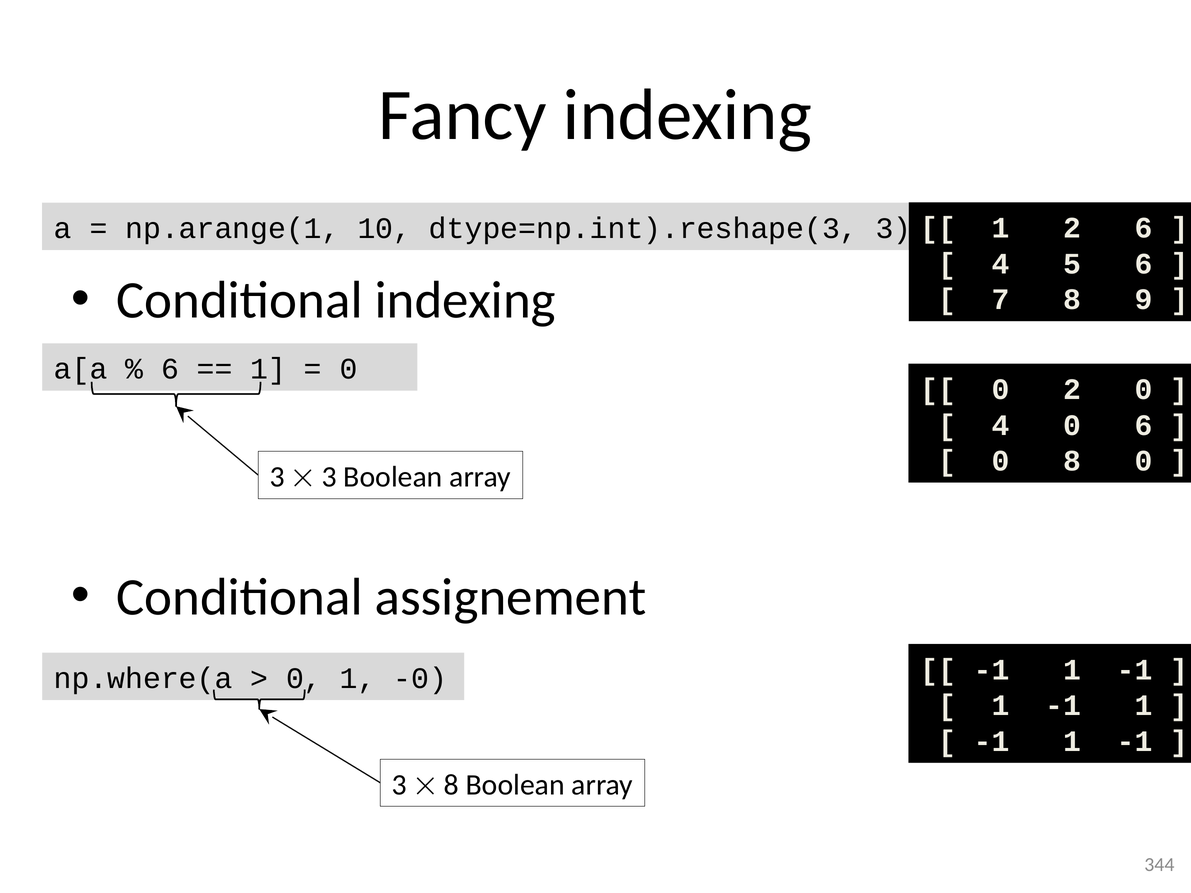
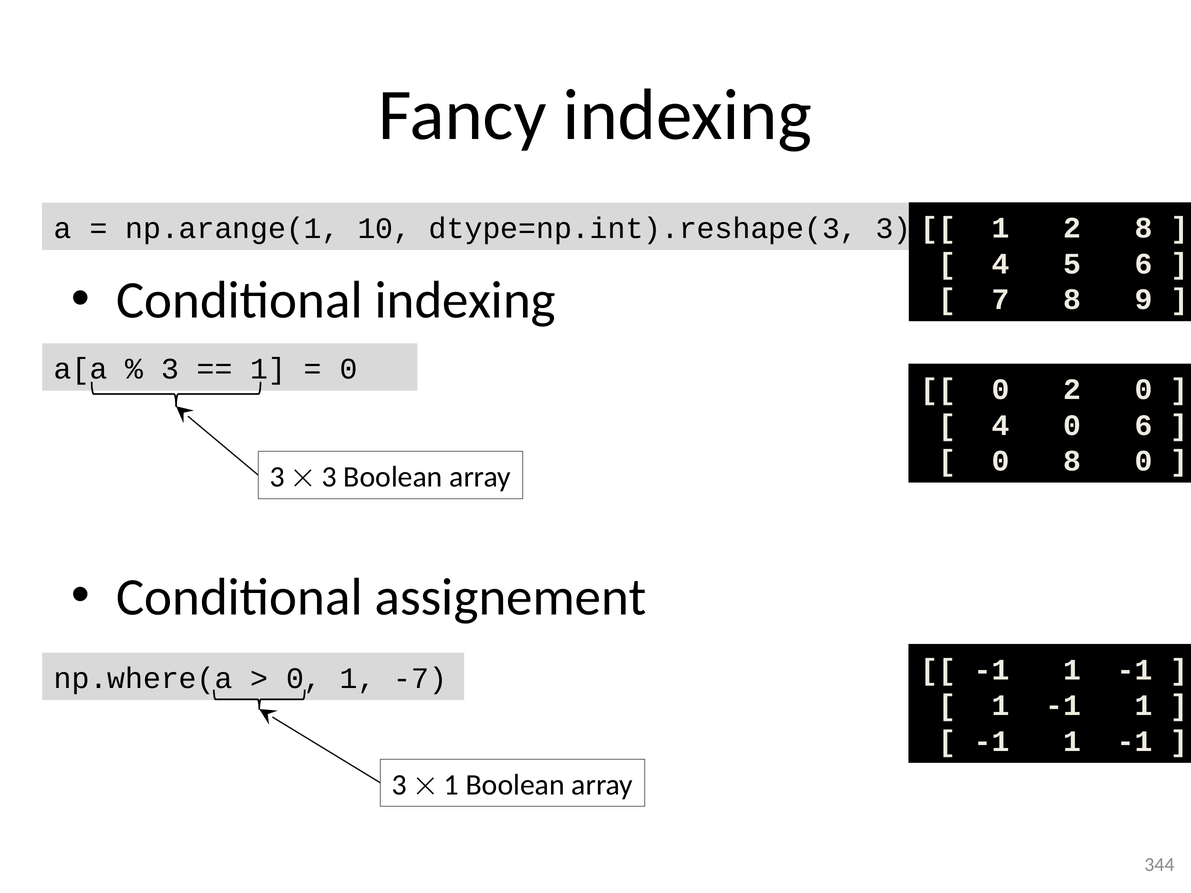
2 6: 6 -> 8 (1144, 228)
6: 6 -> 3 (170, 369)
-0: -0 -> -7 (420, 679)
8: 8 -> 1 (451, 785)
